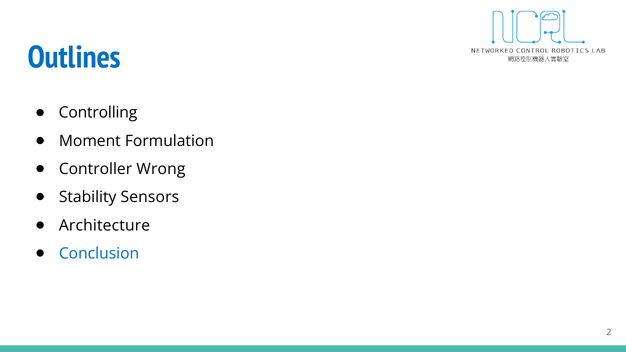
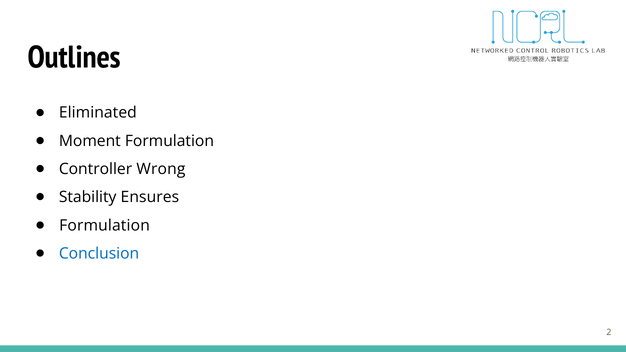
Outlines colour: blue -> black (74, 58)
Controlling: Controlling -> Eliminated (98, 113)
Sensors: Sensors -> Ensures (150, 197)
Architecture: Architecture -> Formulation (105, 226)
